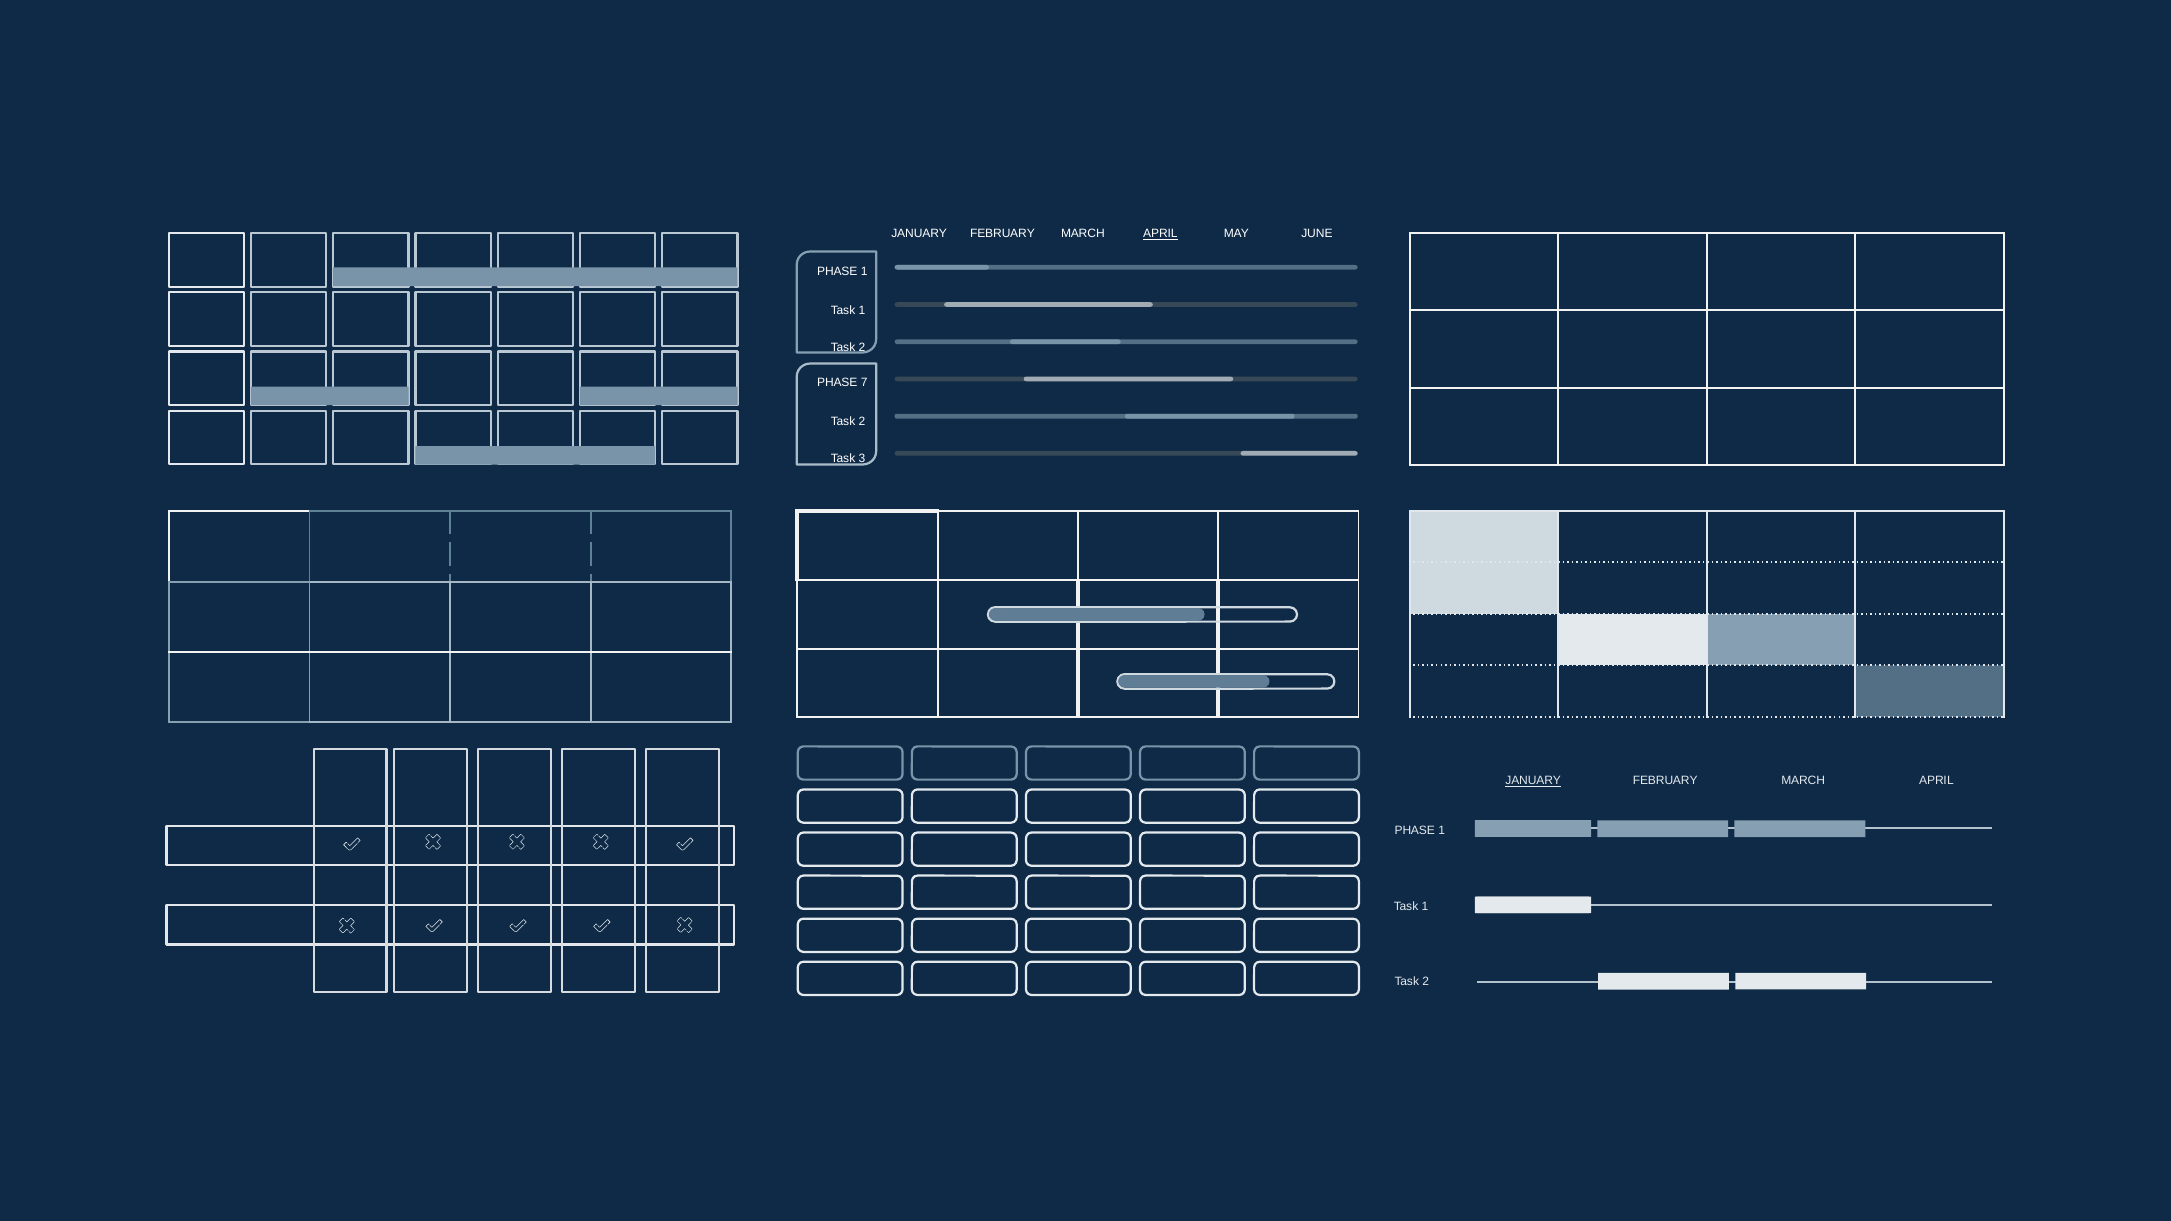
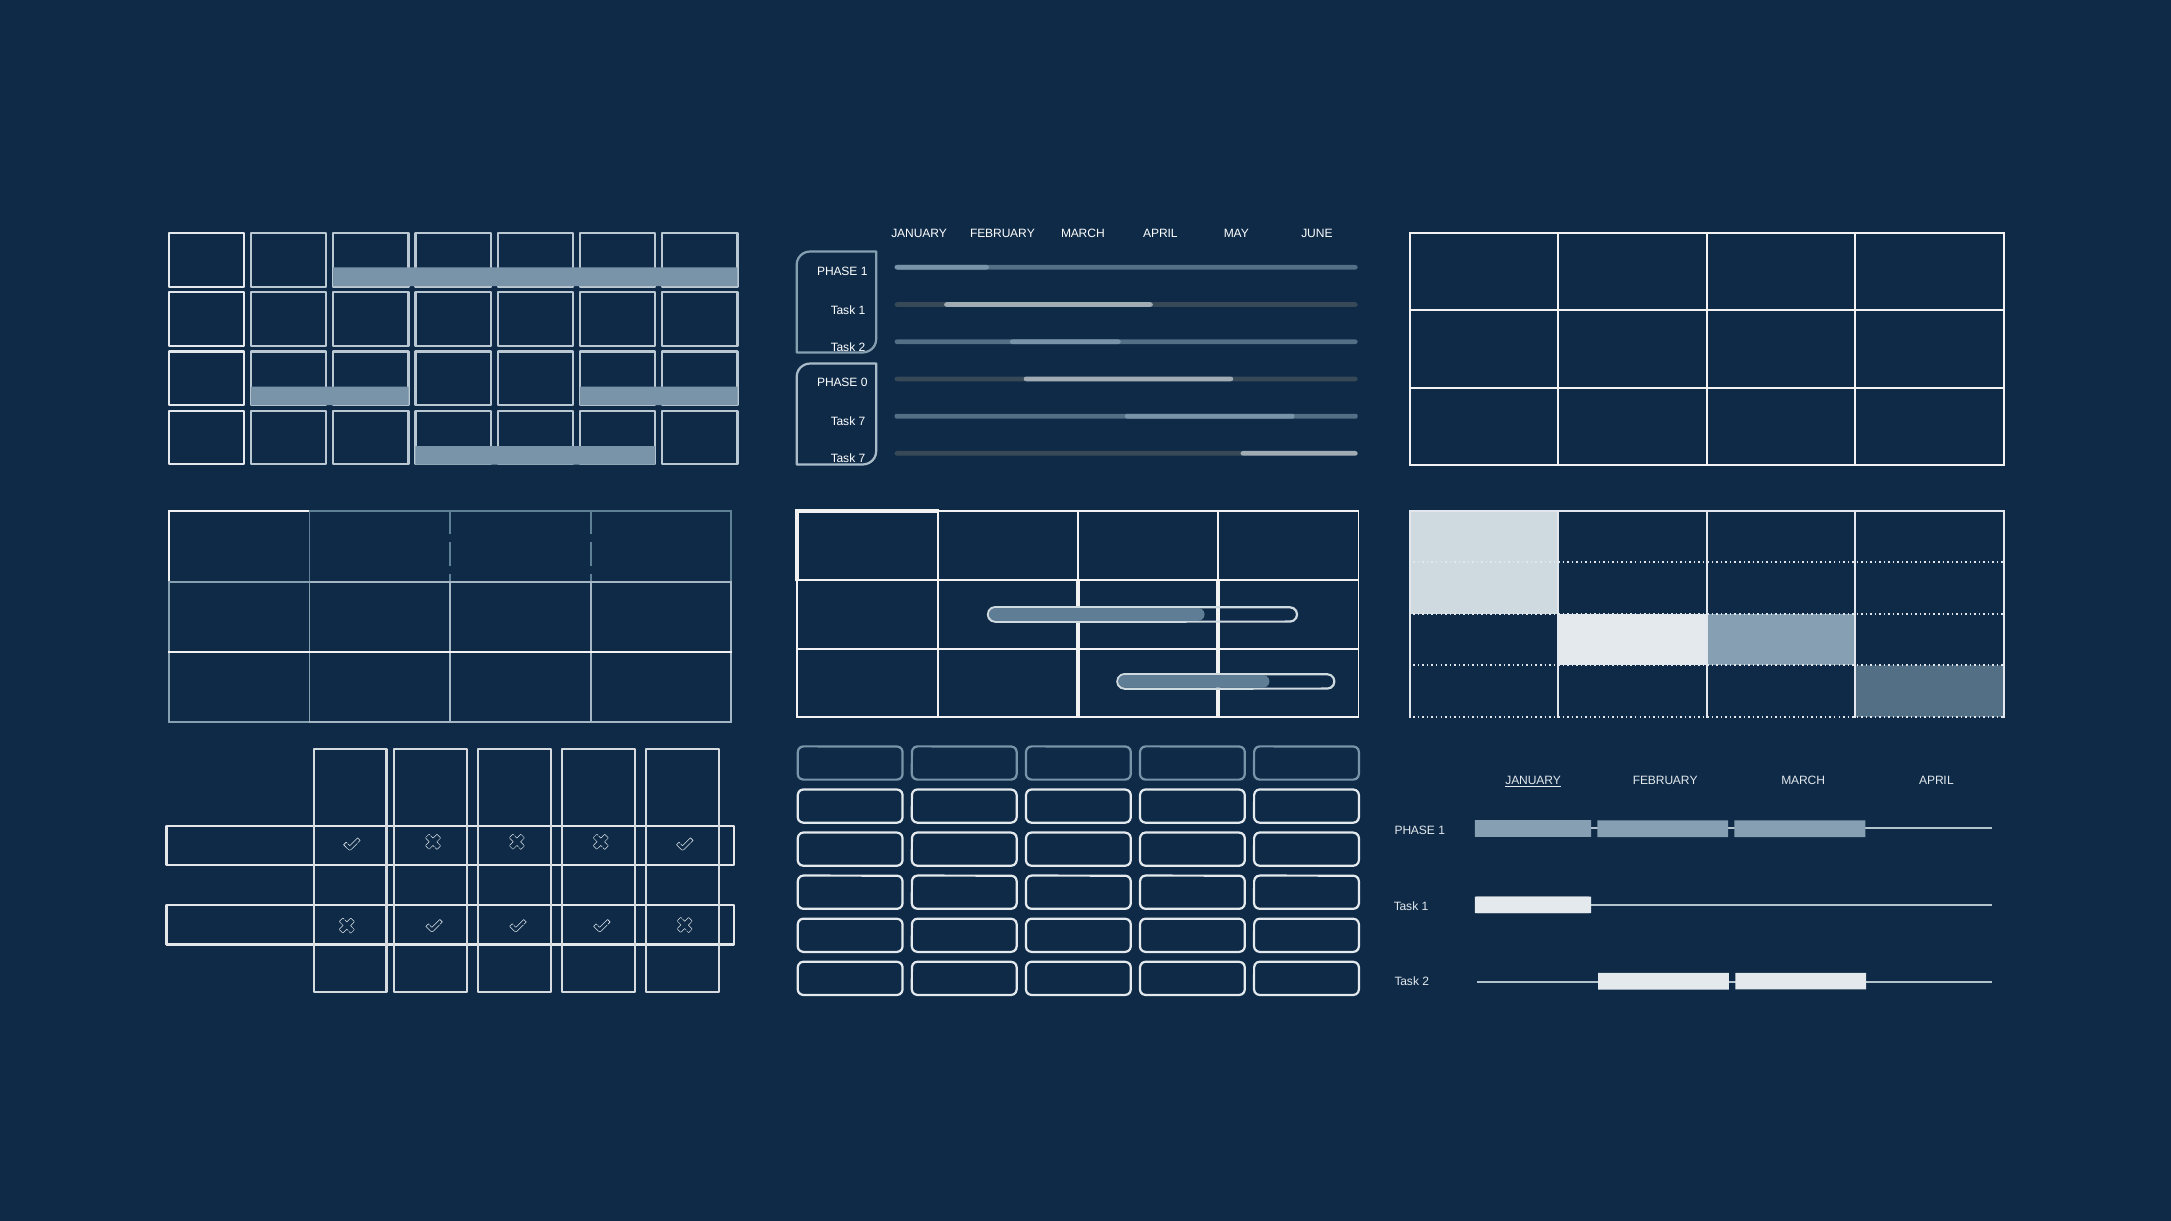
APRIL underline: present -> none (1160, 234)
7: 7 -> 0 (864, 382)
2: 2 -> 7 (862, 422)
3: 3 -> 7 (862, 459)
